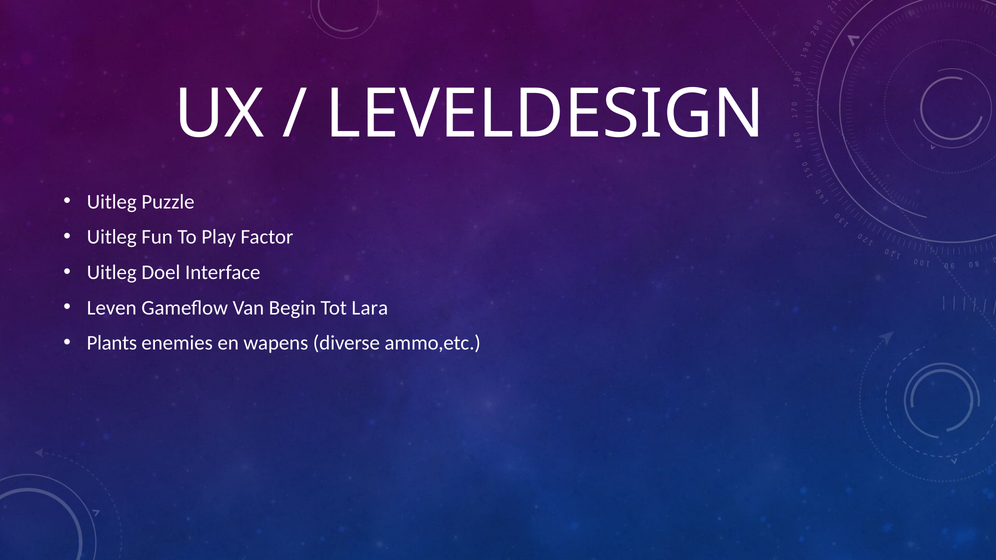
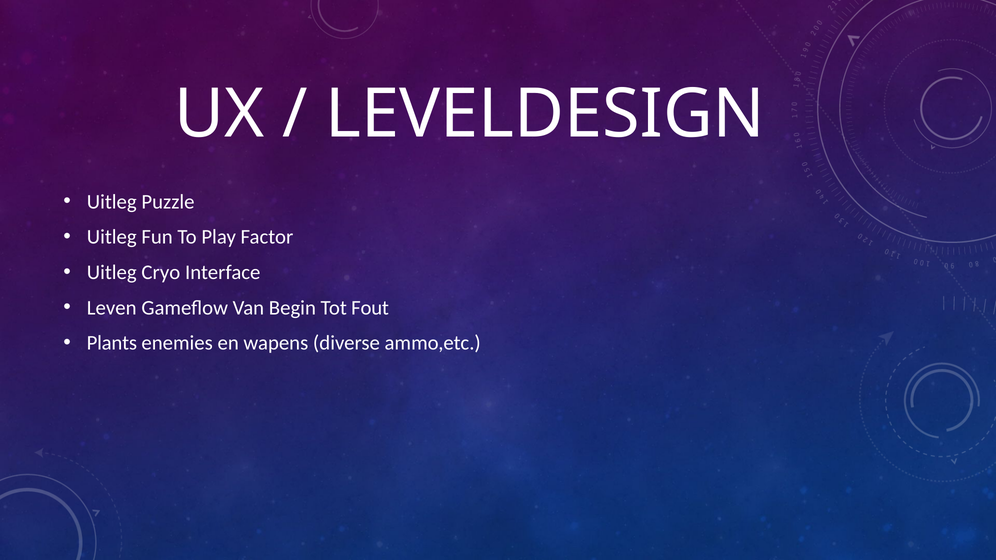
Doel: Doel -> Cryo (161, 273)
Lara: Lara -> Fout (370, 308)
